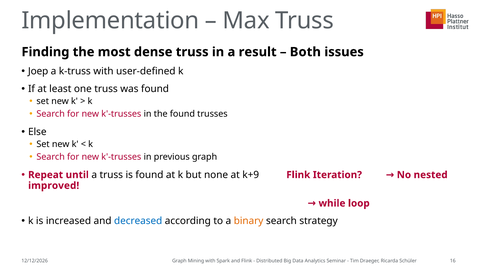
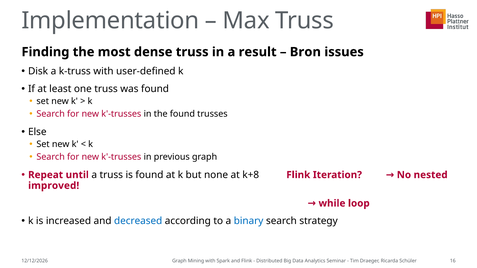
Both: Both -> Bron (305, 52)
Joep: Joep -> Disk (38, 71)
k+9: k+9 -> k+8 (251, 175)
binary colour: orange -> blue (249, 221)
